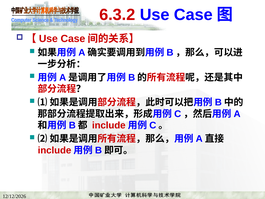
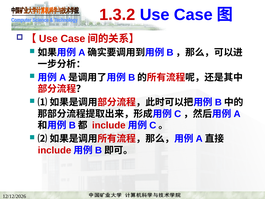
6.3.2: 6.3.2 -> 1.3.2 (117, 15)
